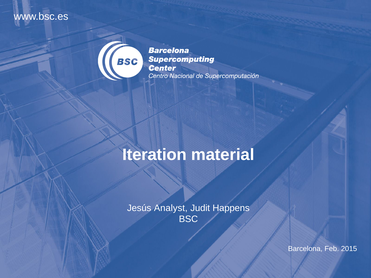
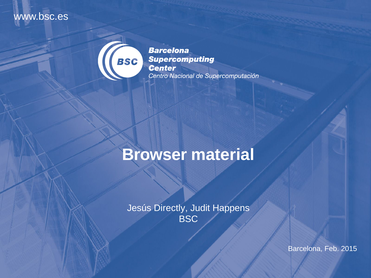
Iteration: Iteration -> Browser (155, 155)
Analyst: Analyst -> Directly (171, 208)
